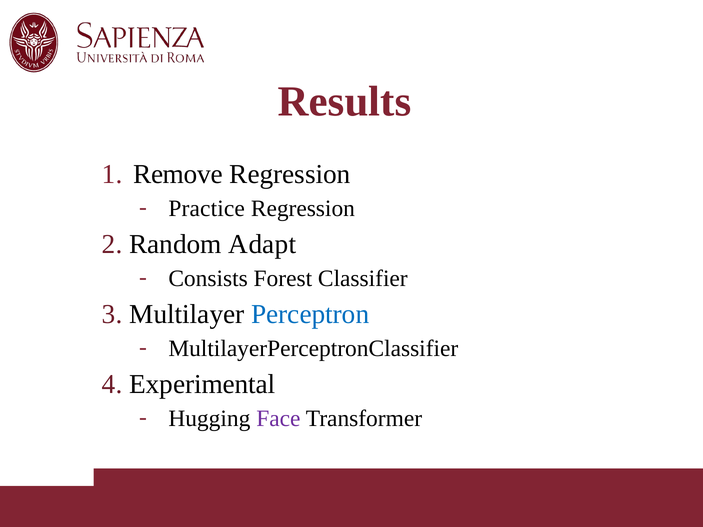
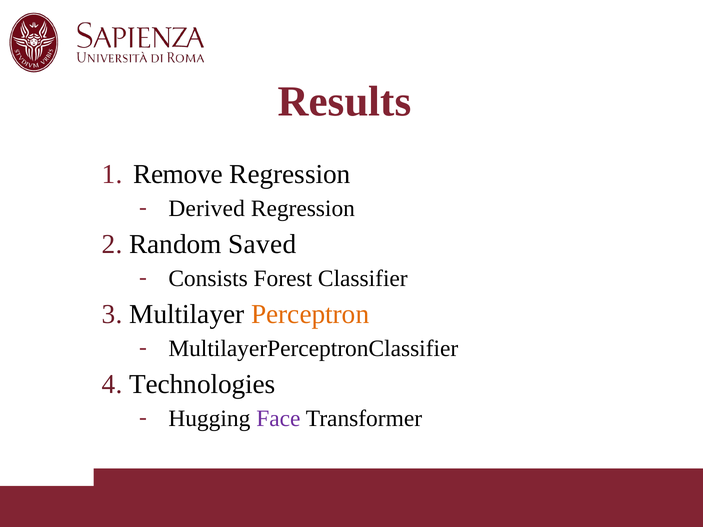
Practice: Practice -> Derived (207, 209)
Adapt: Adapt -> Saved (262, 244)
Perceptron colour: blue -> orange (310, 314)
Experimental: Experimental -> Technologies (202, 384)
